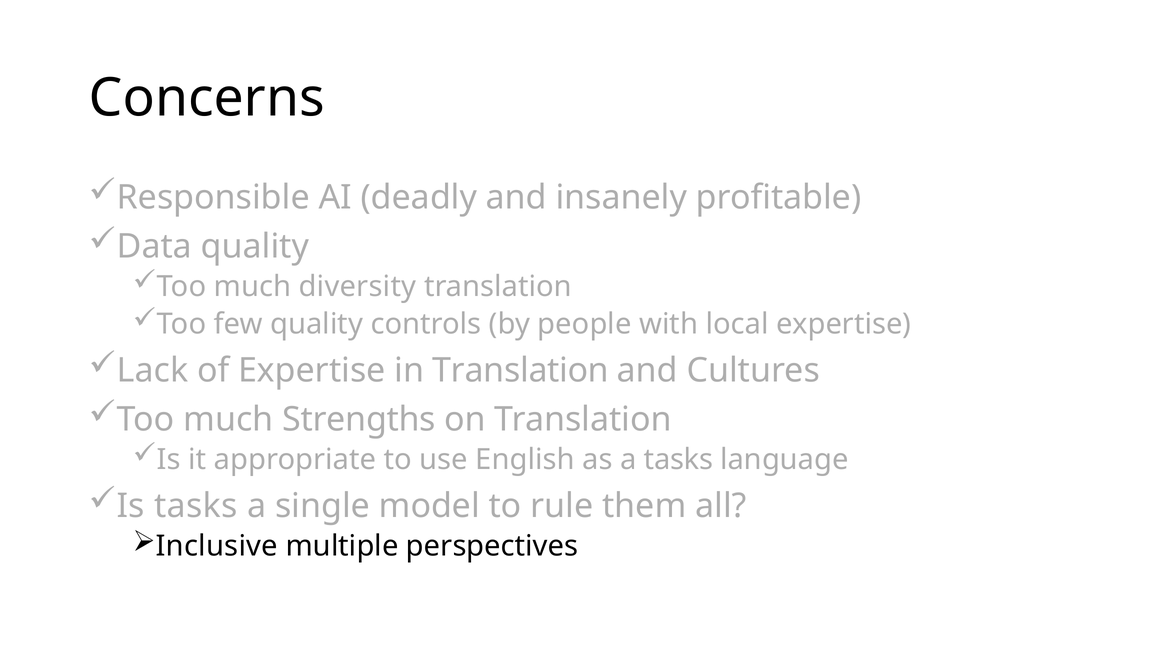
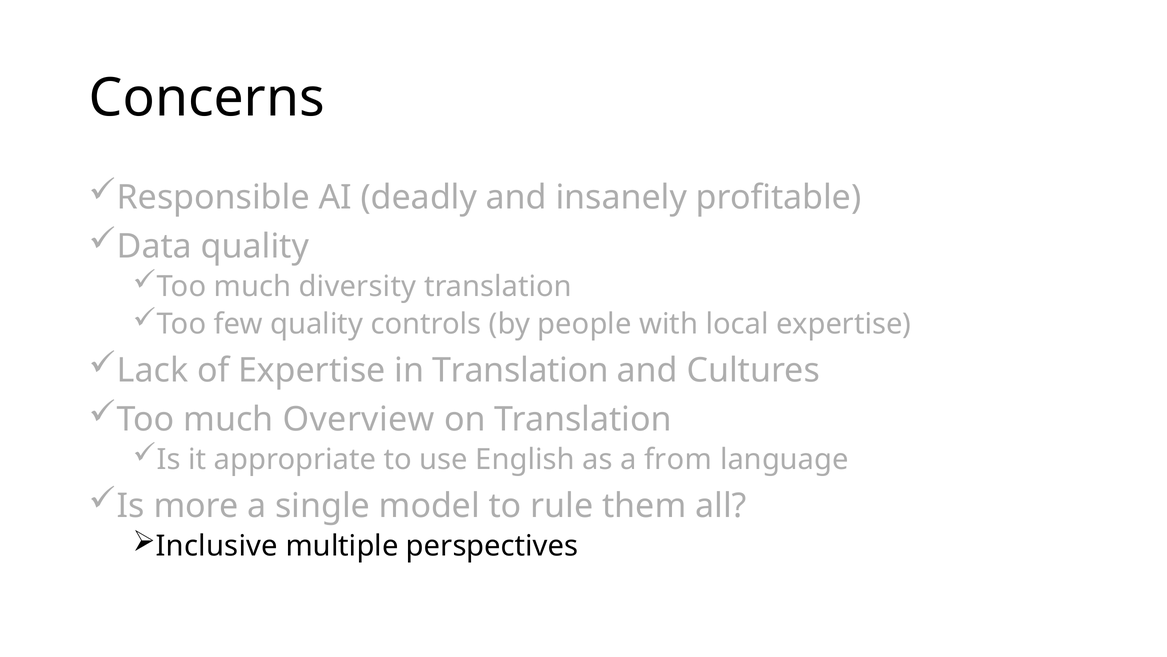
Strengths: Strengths -> Overview (359, 419)
a tasks: tasks -> from (678, 459)
Is tasks: tasks -> more (196, 505)
